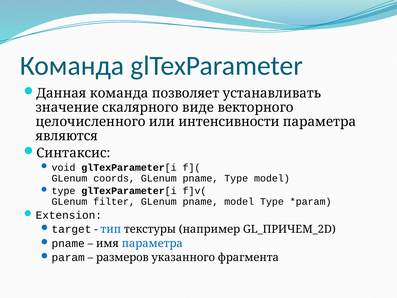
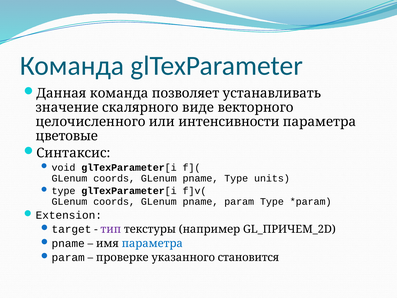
являются: являются -> цветовые (67, 136)
Type model: model -> units (272, 178)
filter: filter -> coords (114, 202)
pname model: model -> param (239, 202)
тип colour: blue -> purple (111, 229)
размеров: размеров -> проверке (122, 257)
фрагмента: фрагмента -> становится (248, 257)
